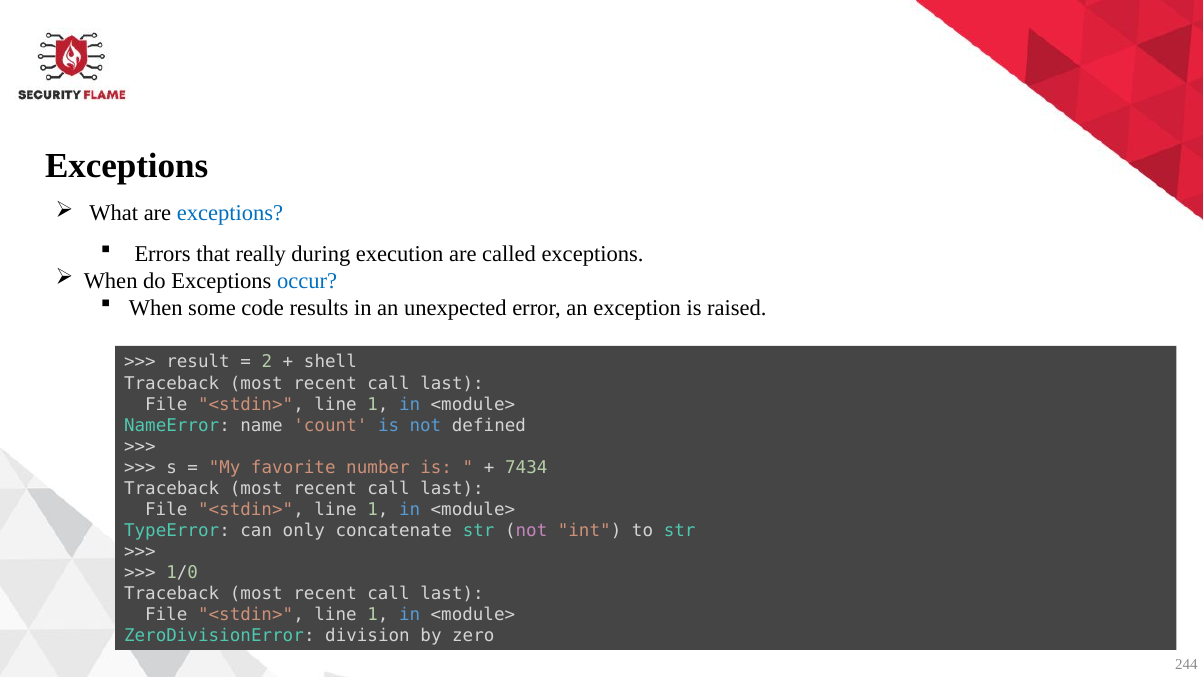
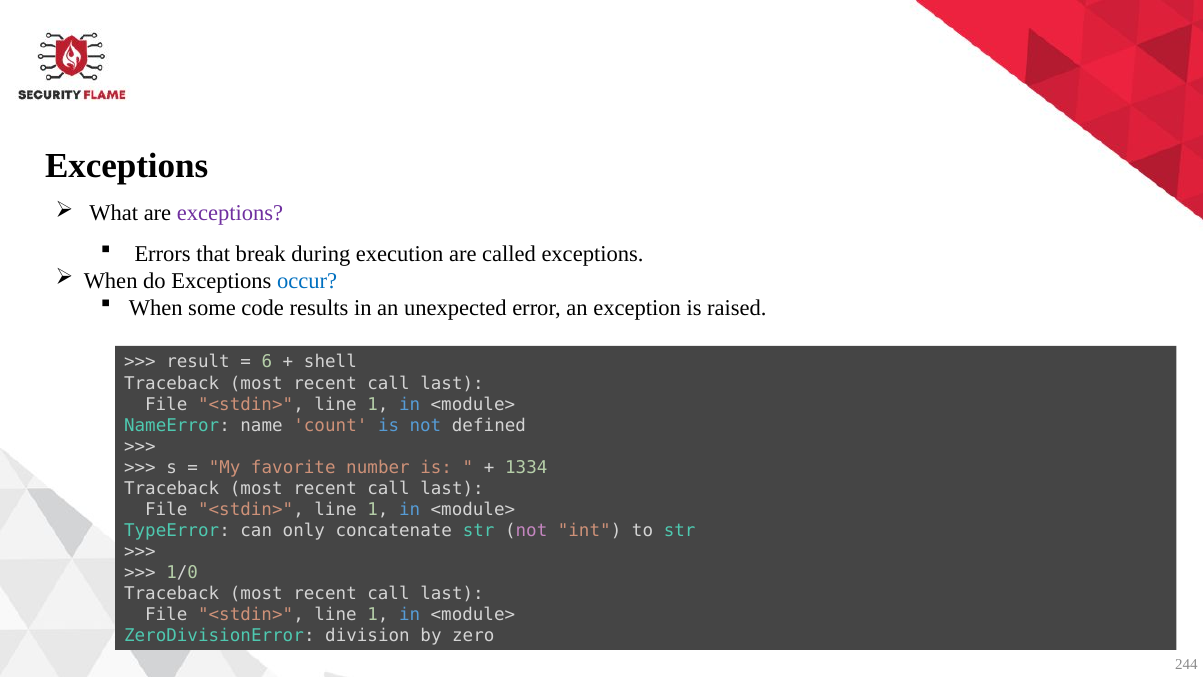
exceptions colour: blue -> purple (230, 213)
really: really -> break (261, 254)
2: 2 -> 6 (267, 362)
7434: 7434 -> 1334 (526, 467)
